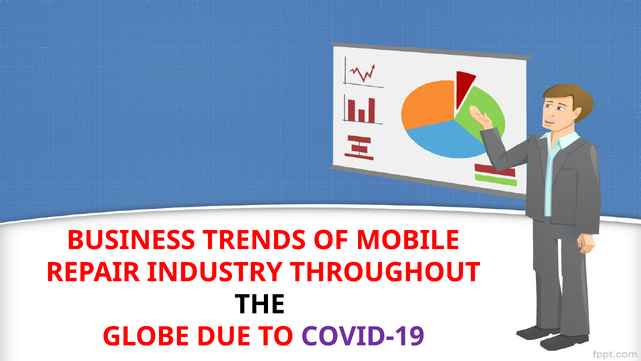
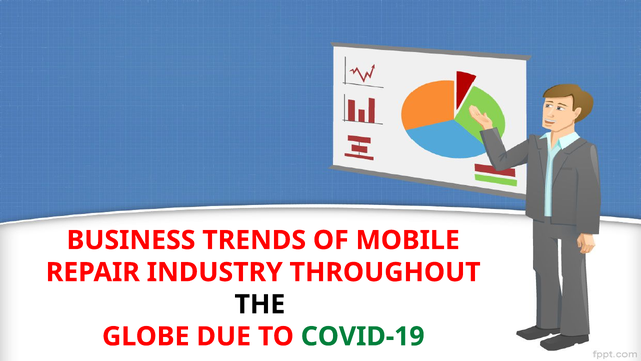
COVID-19 colour: purple -> green (363, 336)
